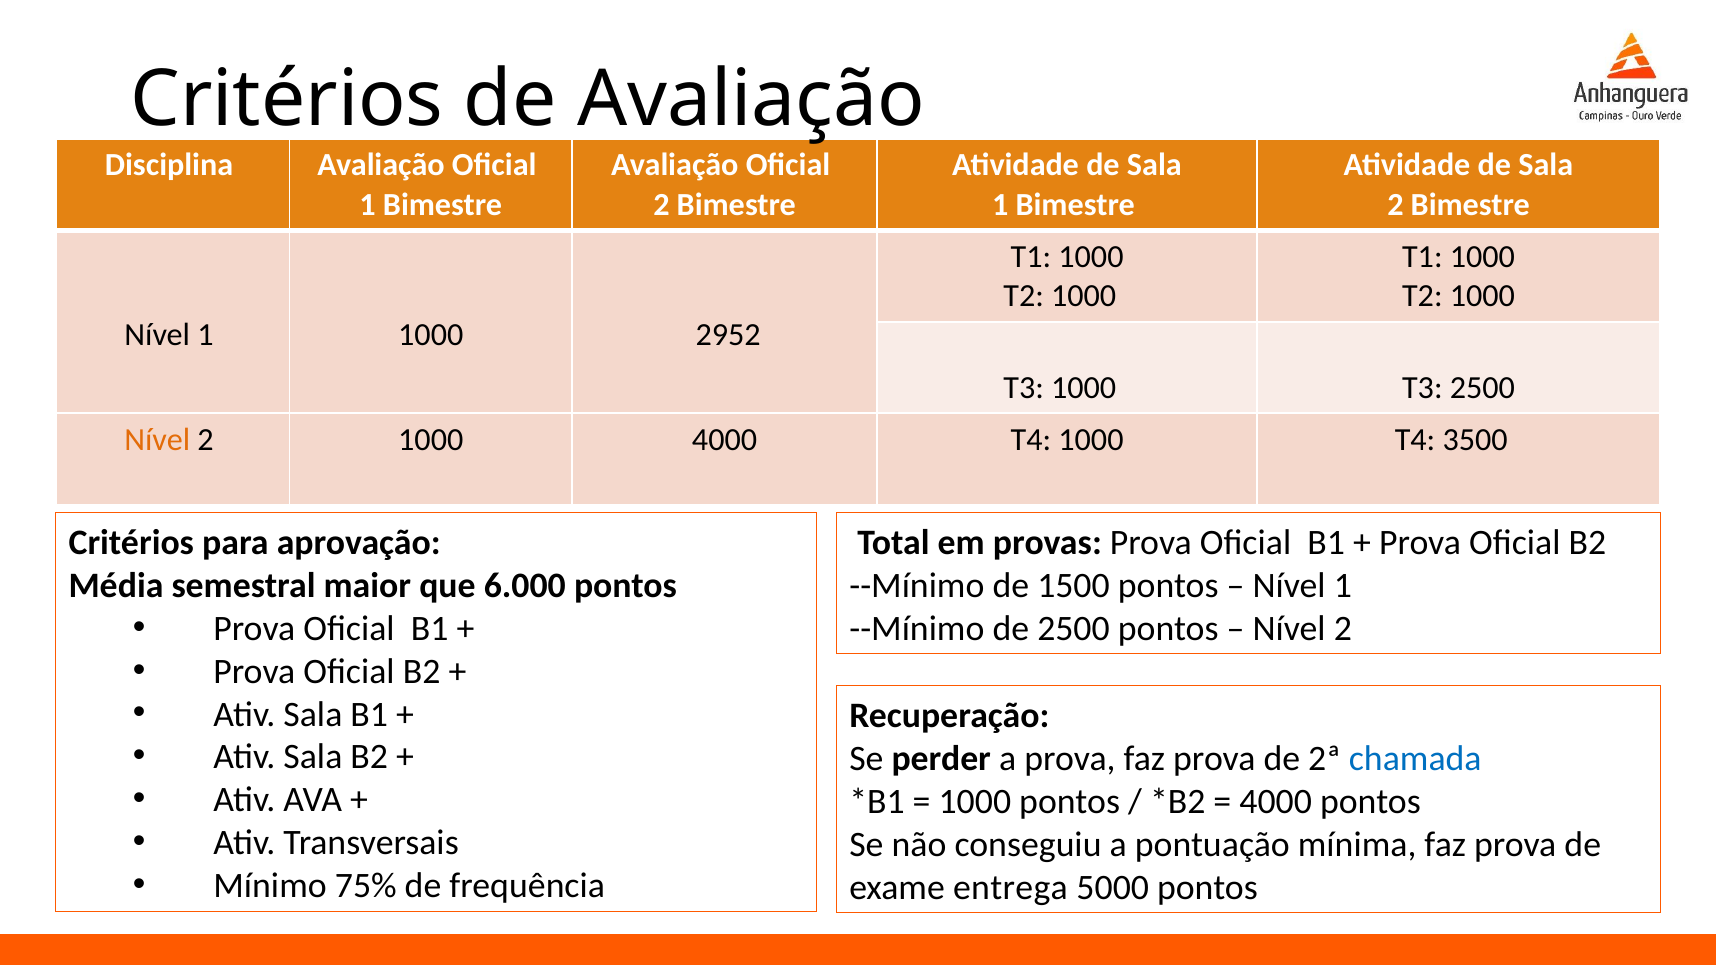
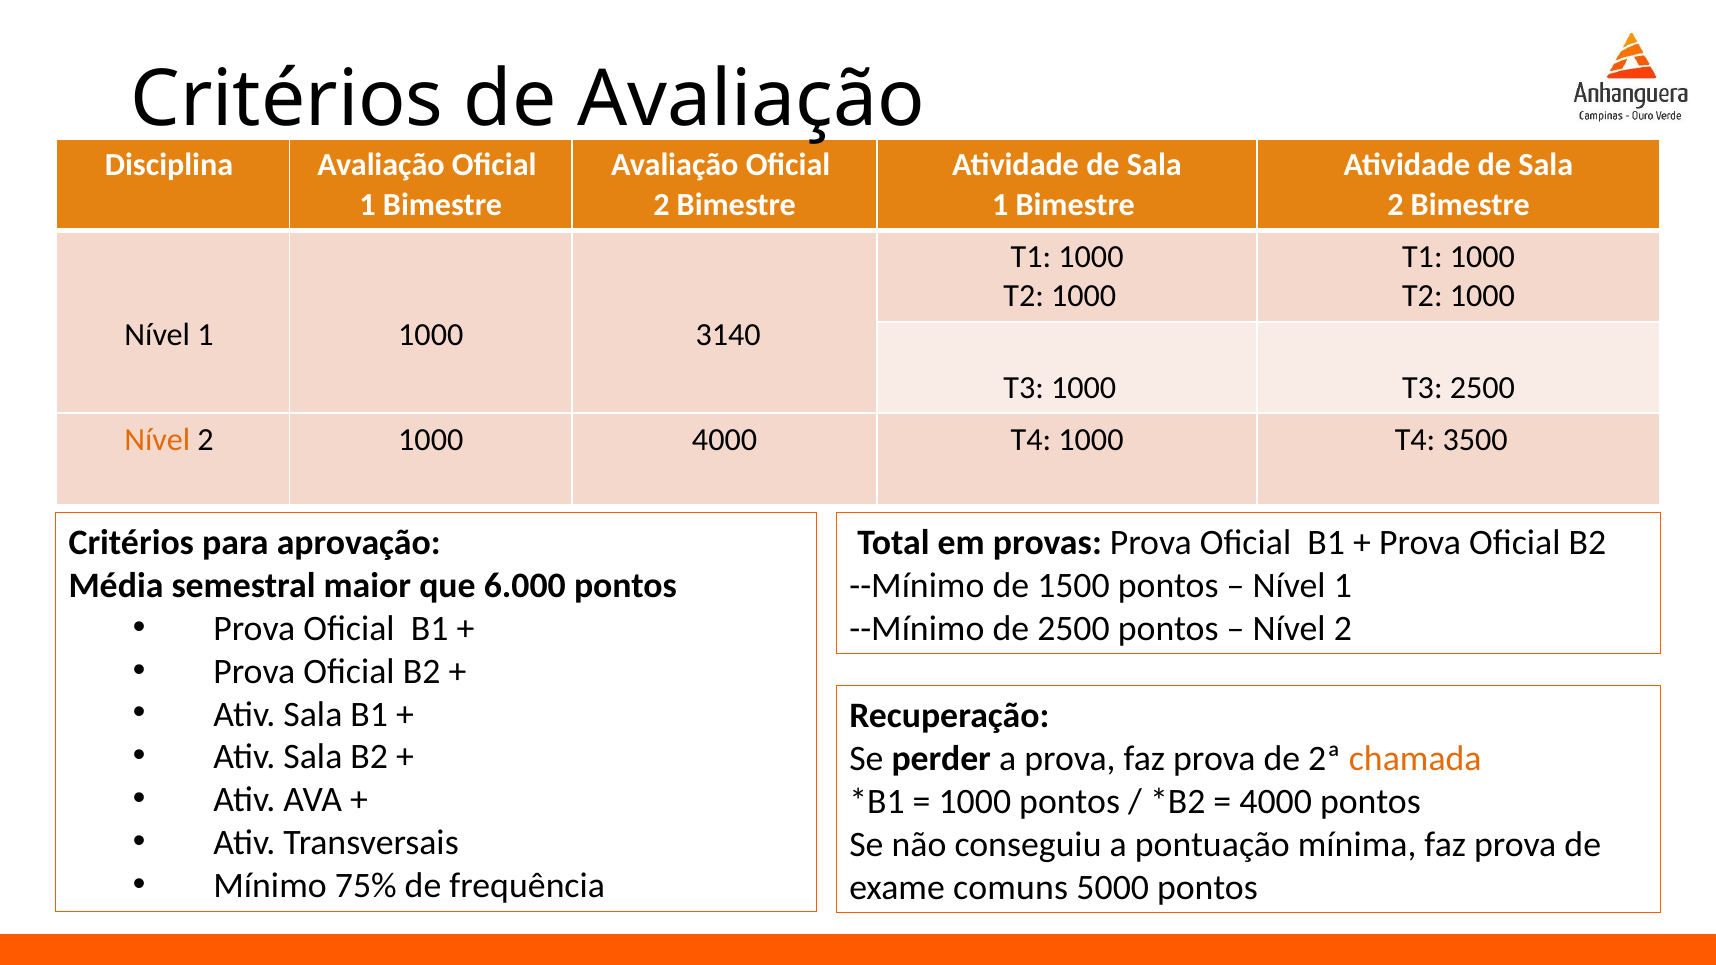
2952: 2952 -> 3140 (728, 335)
chamada colour: blue -> orange (1415, 759)
entrega: entrega -> comuns (1011, 888)
